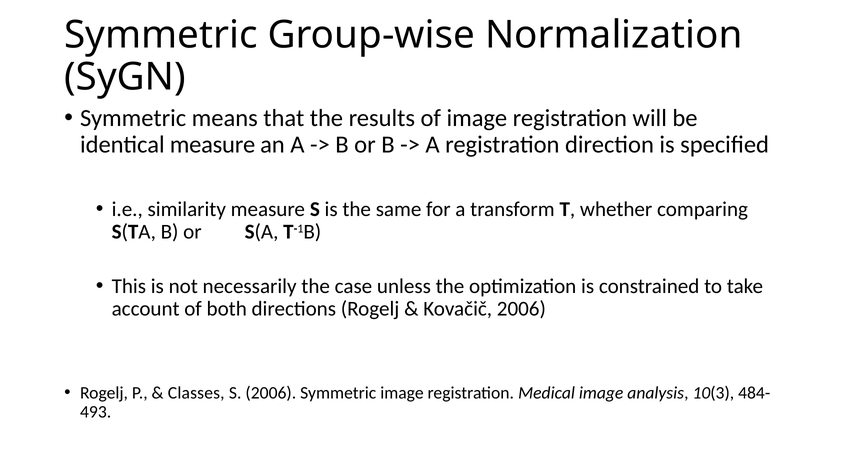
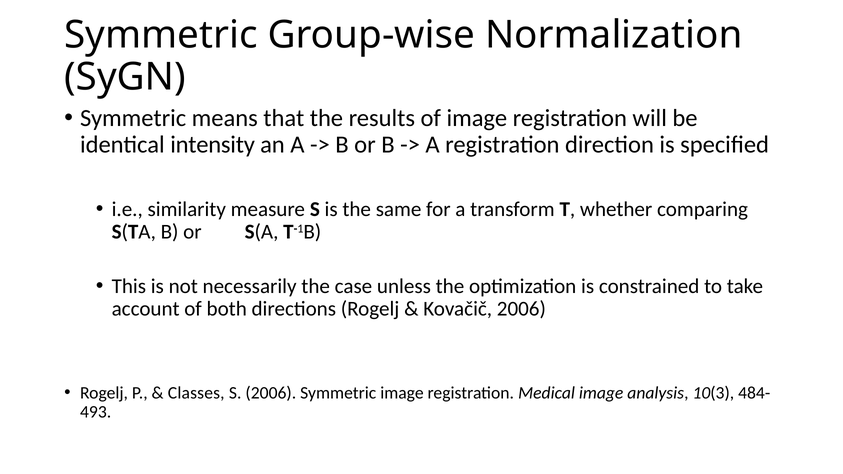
identical measure: measure -> intensity (213, 145)
